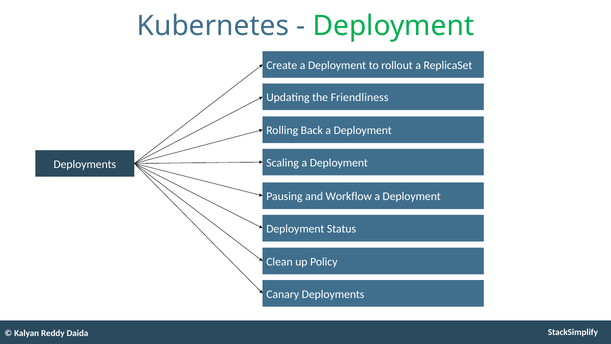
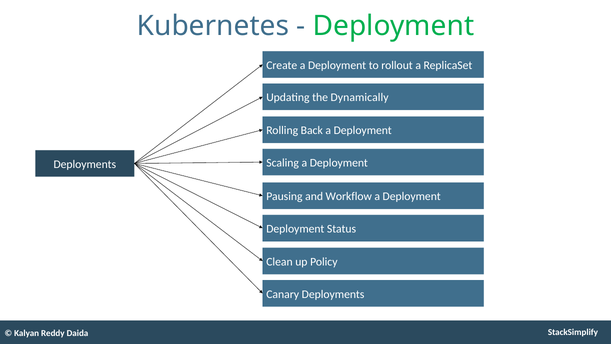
Friendliness: Friendliness -> Dynamically (360, 98)
